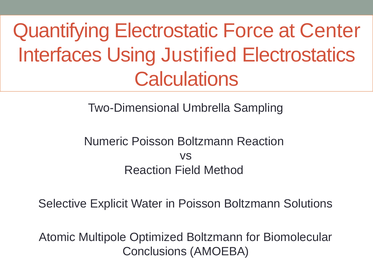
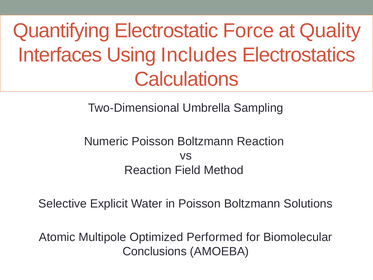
Center: Center -> Quality (330, 31)
Justified: Justified -> Includes (199, 55)
Optimized Boltzmann: Boltzmann -> Performed (215, 237)
